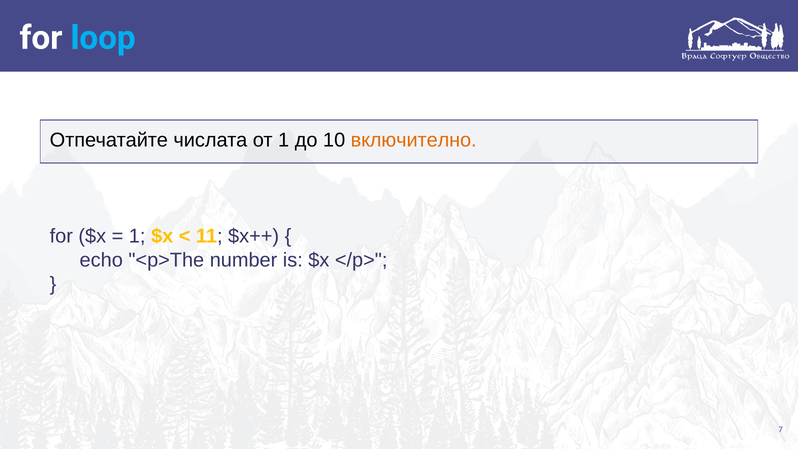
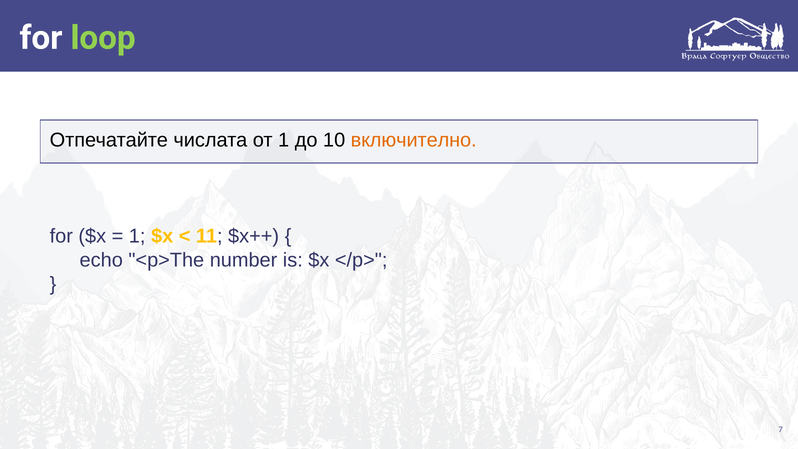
loop colour: light blue -> light green (103, 38)
